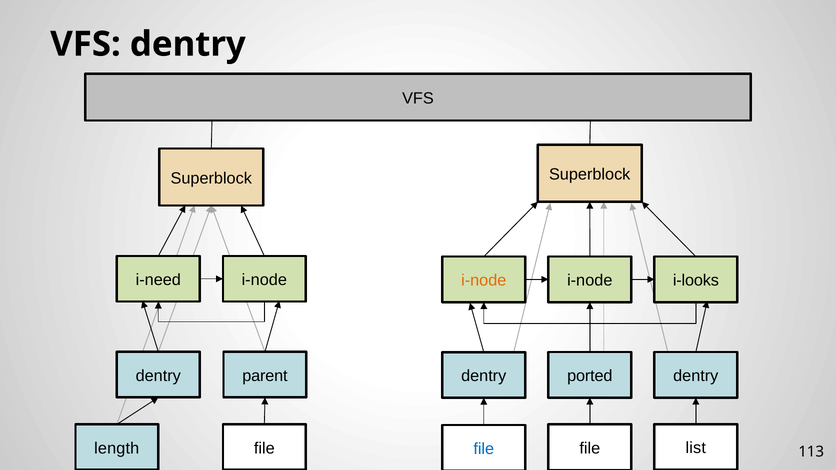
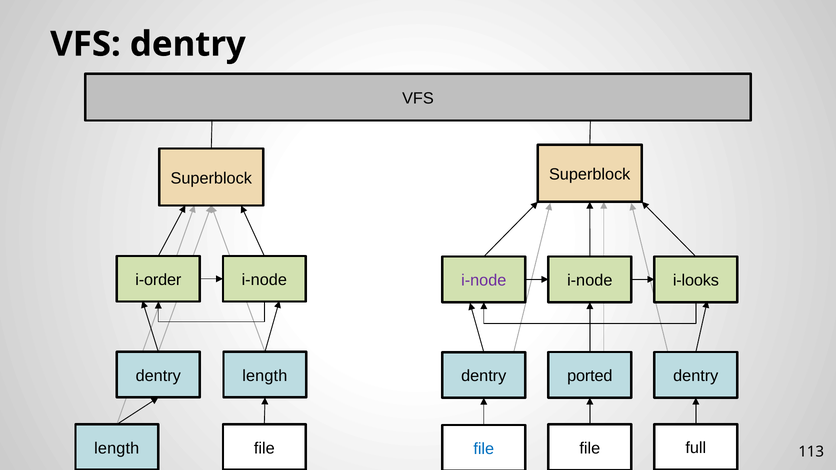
i-need: i-need -> i-order (158, 280)
i-node colour: orange -> purple (484, 281)
parent: parent -> length (265, 376)
list: list -> full (696, 448)
